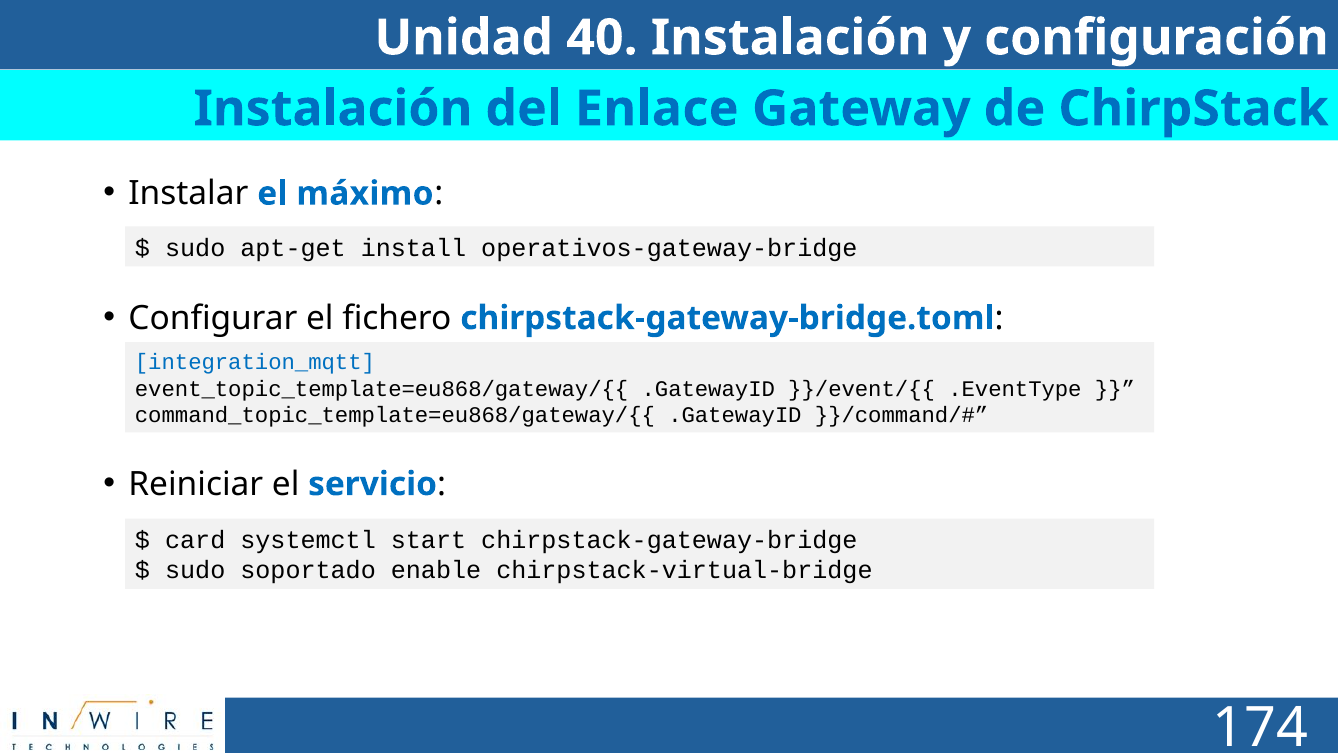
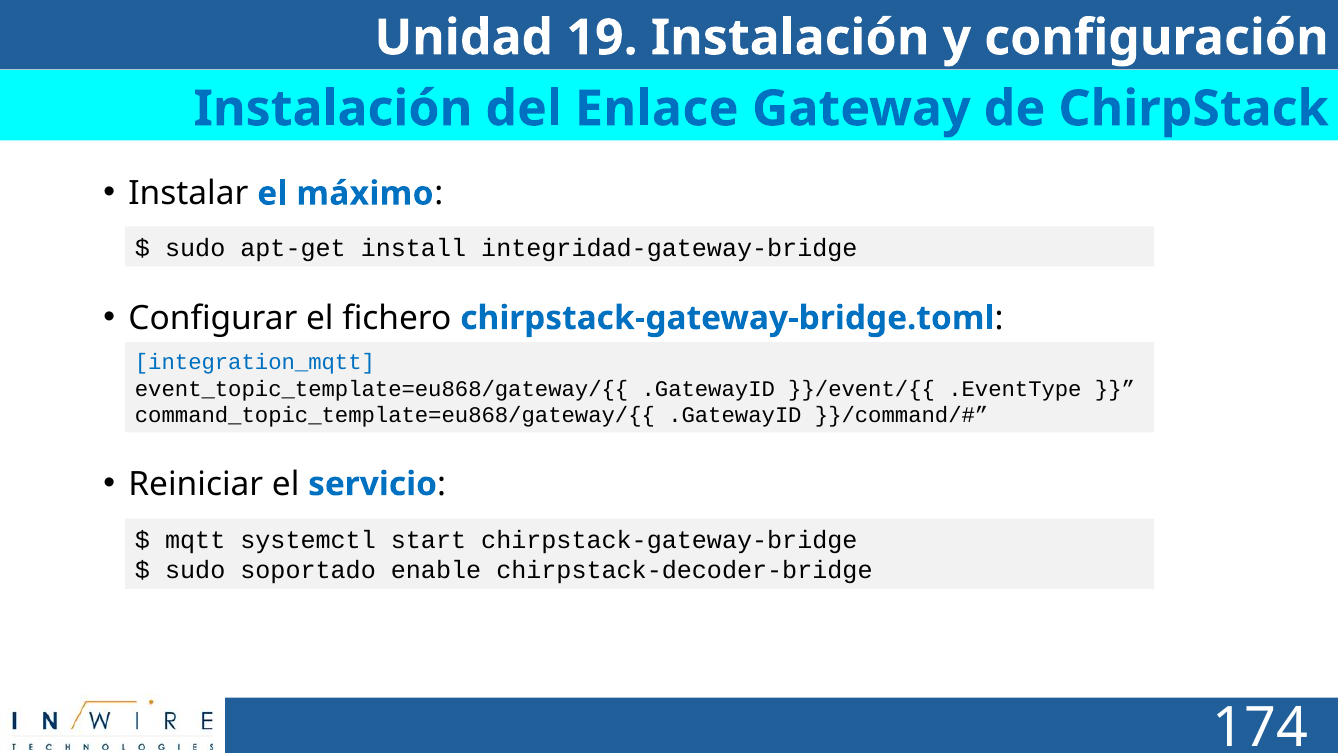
40: 40 -> 19 (602, 38)
operativos-gateway-bridge: operativos-gateway-bridge -> integridad-gateway-bridge (669, 248)
card: card -> mqtt (195, 540)
chirpstack-virtual-bridge: chirpstack-virtual-bridge -> chirpstack-decoder-bridge (684, 570)
